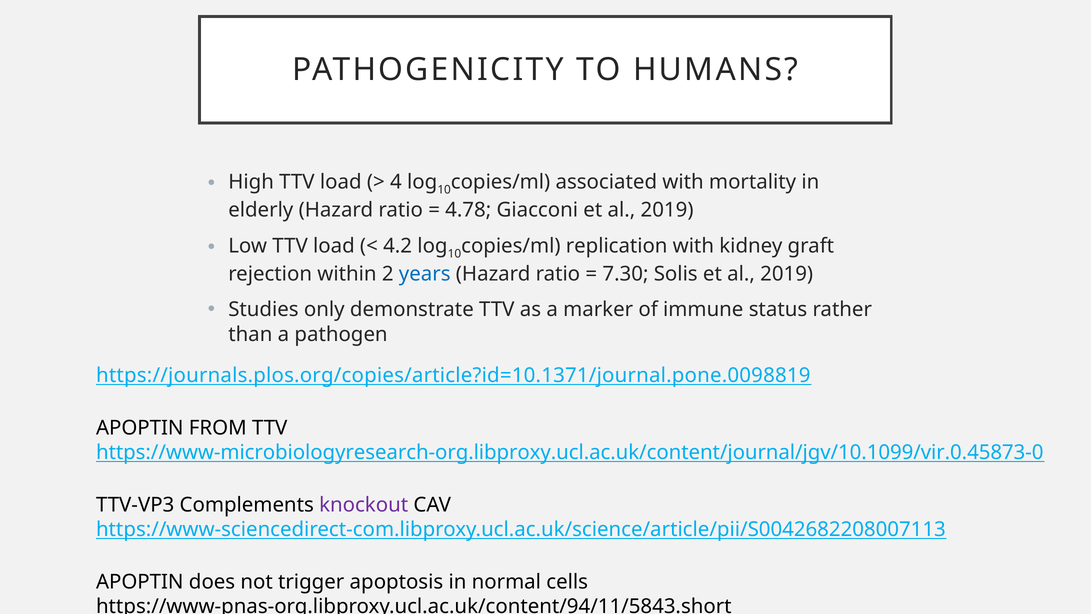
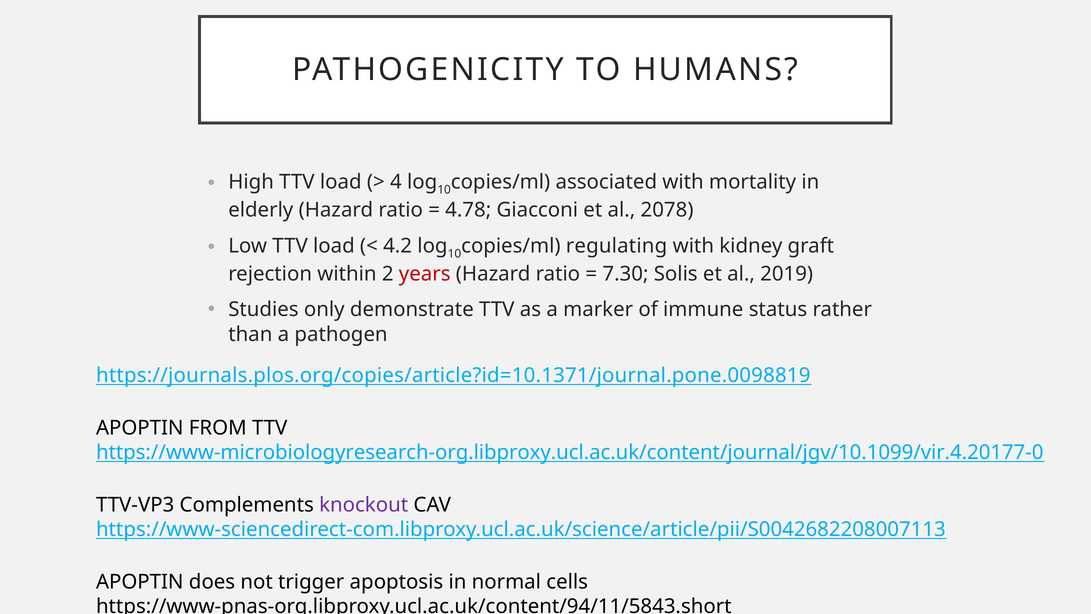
Giacconi et al 2019: 2019 -> 2078 (667, 210)
replication: replication -> regulating (617, 246)
years colour: blue -> red (425, 274)
https://www-microbiologyresearch-org.libproxy.ucl.ac.uk/content/journal/jgv/10.1099/vir.0.45873-0: https://www-microbiologyresearch-org.libproxy.ucl.ac.uk/content/journal/jgv/10.1099/vir.0.45873-0 -> https://www-microbiologyresearch-org.libproxy.ucl.ac.uk/content/journal/jgv/10.1099/vir.4.20177-0 (570, 452)
